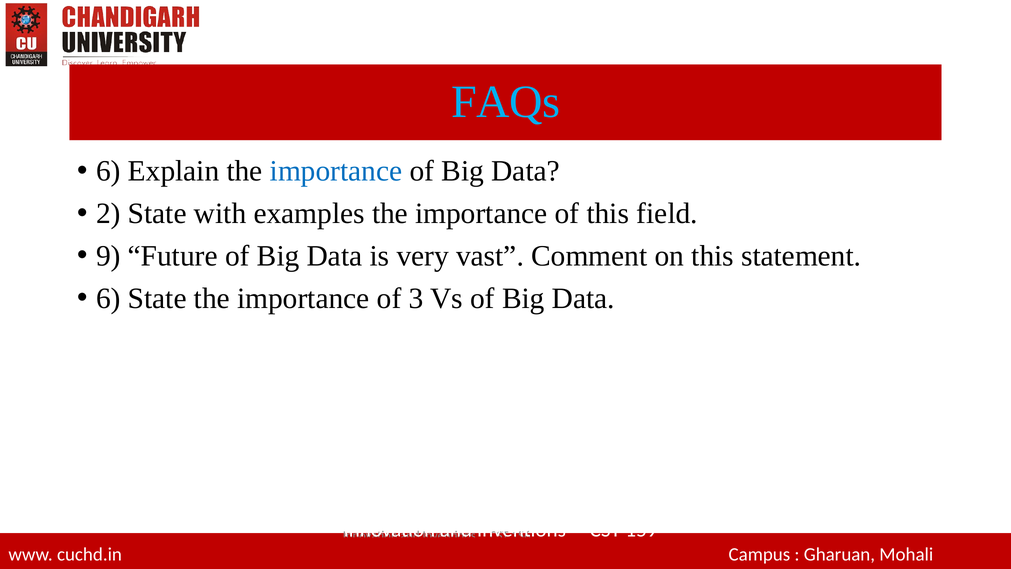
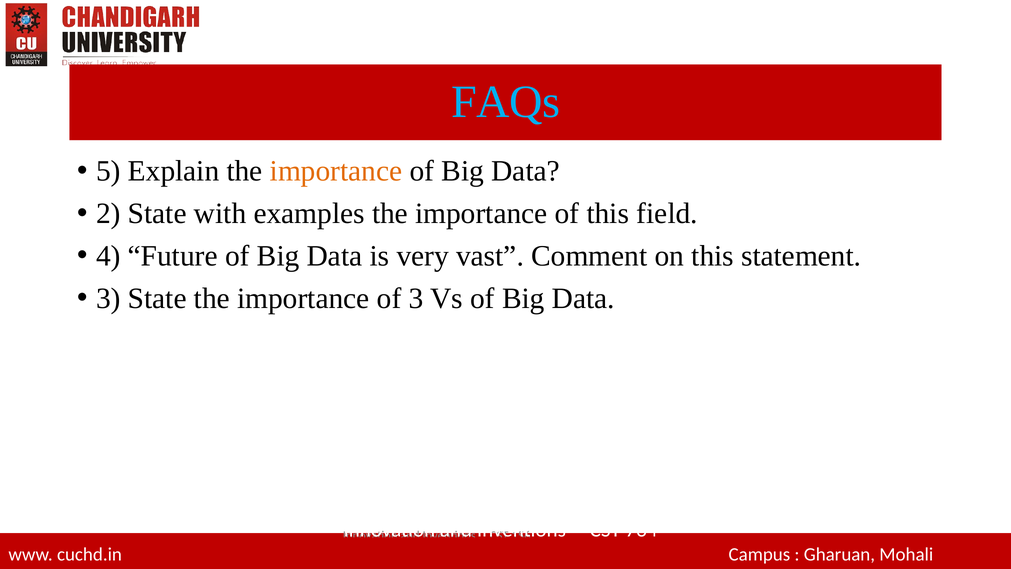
6: 6 -> 5 (108, 171)
importance colour: blue -> orange (336, 171)
9: 9 -> 4 (108, 256)
6: 6 -> 3 (108, 298)
159: 159 -> 734 (641, 530)
